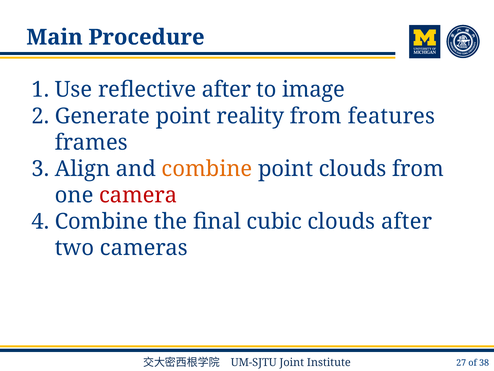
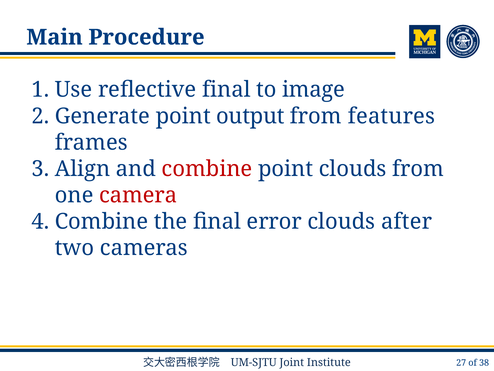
reflective after: after -> final (226, 90)
reality: reality -> output (250, 116)
combine colour: orange -> red (207, 169)
cubic: cubic -> error (274, 221)
